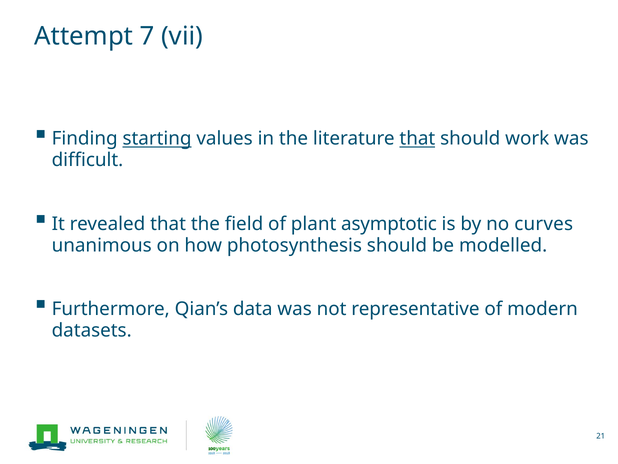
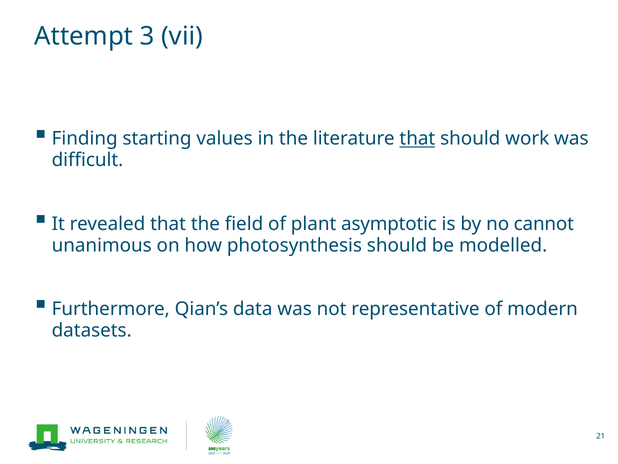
7: 7 -> 3 (147, 36)
starting underline: present -> none (157, 139)
curves: curves -> cannot (544, 224)
